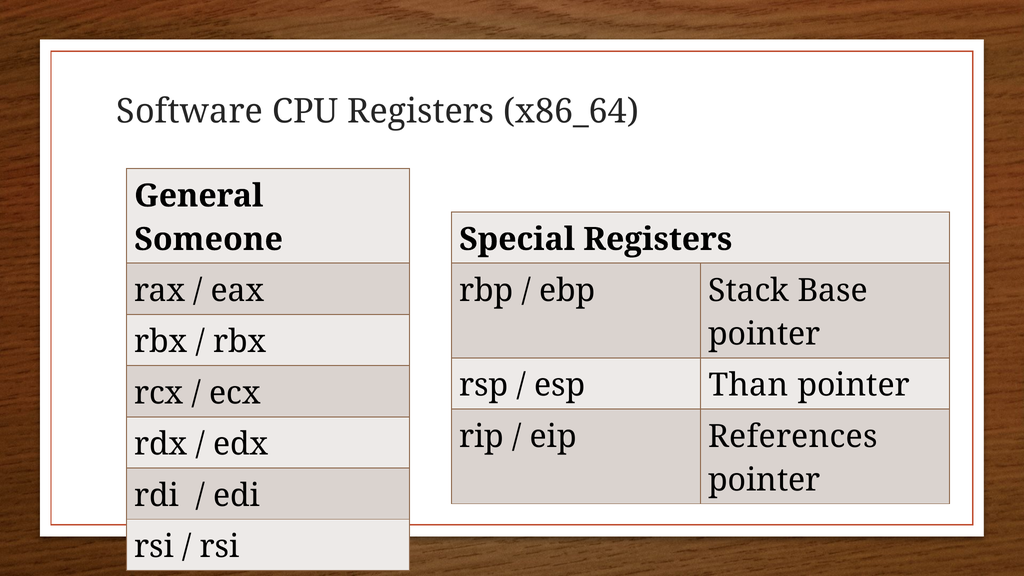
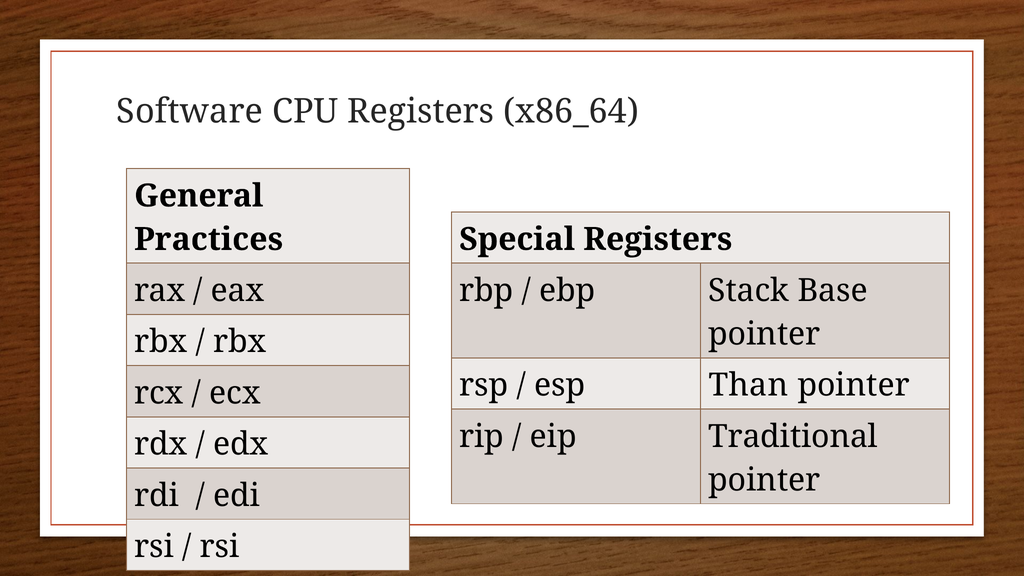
Someone: Someone -> Practices (209, 239)
References: References -> Traditional (793, 437)
